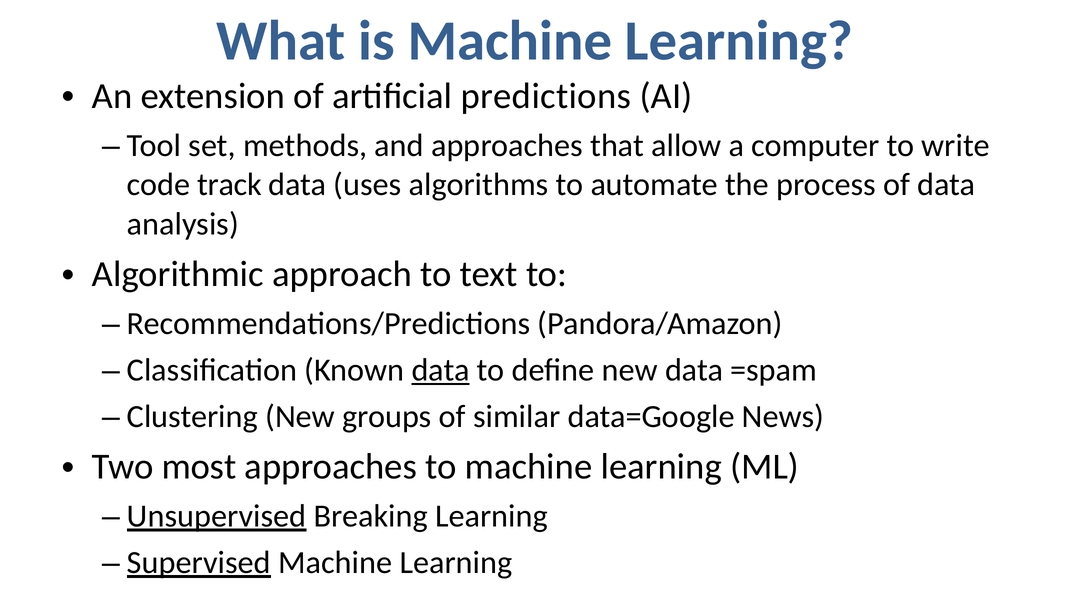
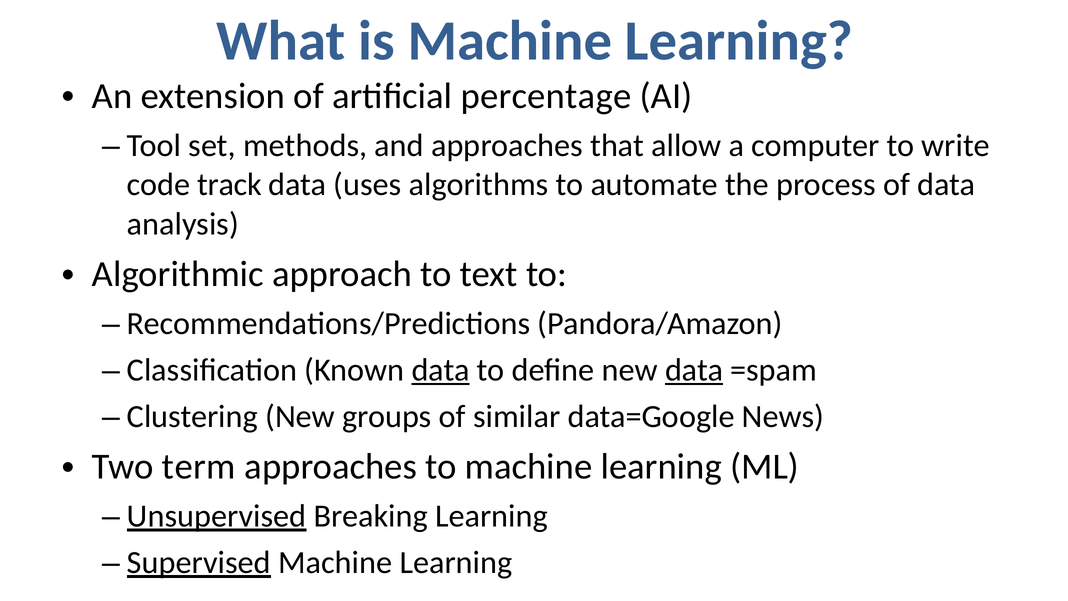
predictions: predictions -> percentage (546, 96)
data underline: none -> present (694, 370)
most: most -> term (199, 467)
